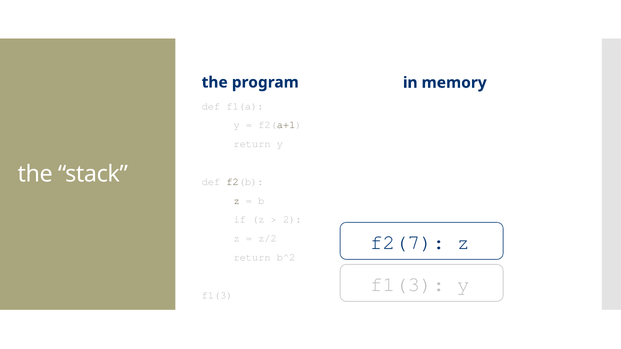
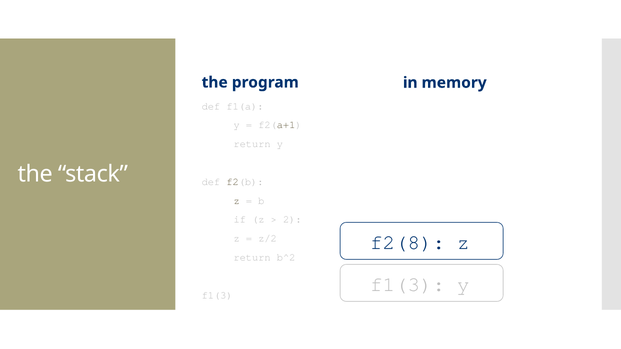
f2(7: f2(7 -> f2(8 (408, 243)
